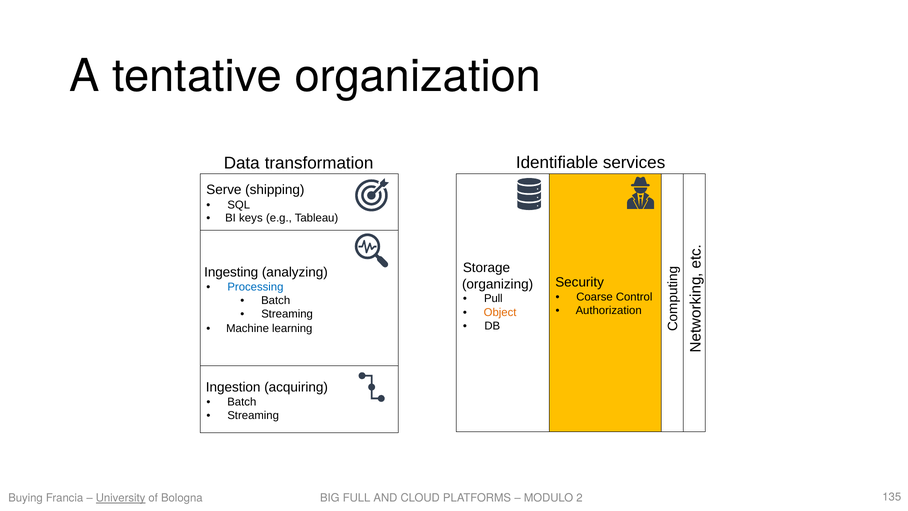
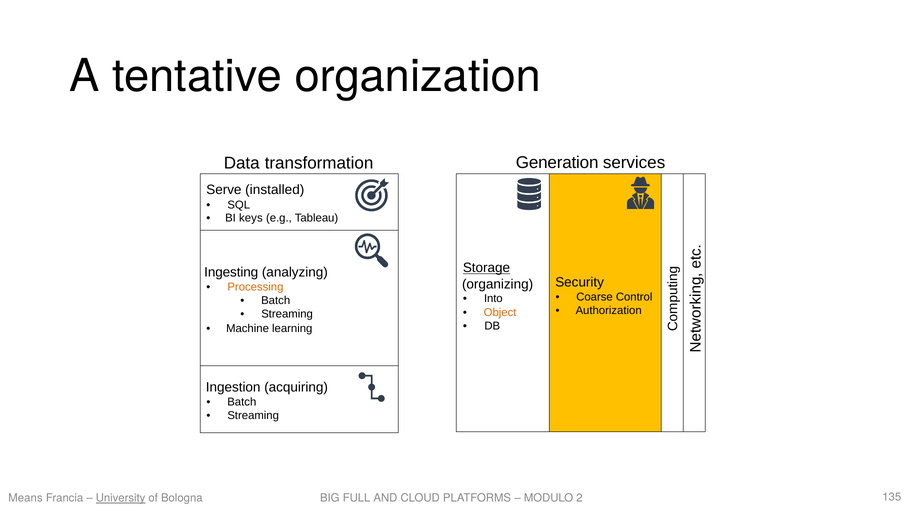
Identifiable: Identifiable -> Generation (557, 162)
shipping: shipping -> installed (275, 190)
Storage underline: none -> present (486, 268)
Processing colour: blue -> orange (255, 287)
Pull: Pull -> Into (493, 298)
Buying: Buying -> Means (26, 498)
